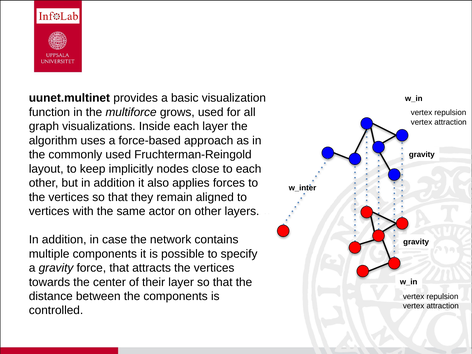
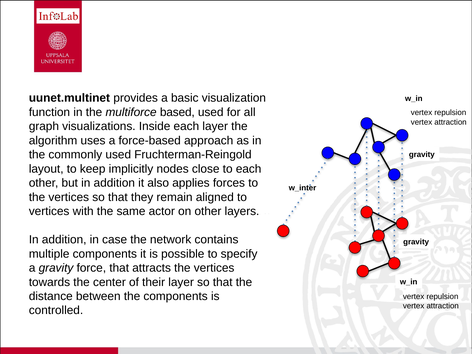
grows: grows -> based (177, 112)
